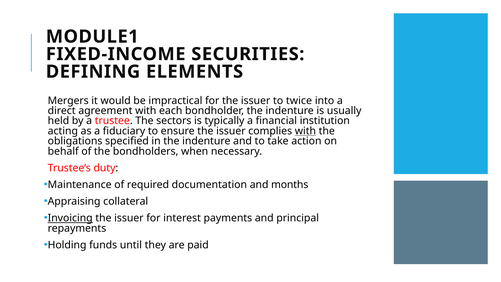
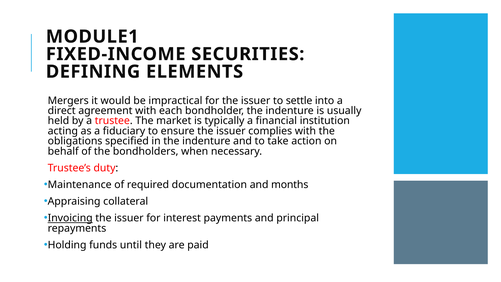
twice: twice -> settle (299, 100)
sectors: sectors -> market (174, 121)
with underline: present -> none (305, 131)
